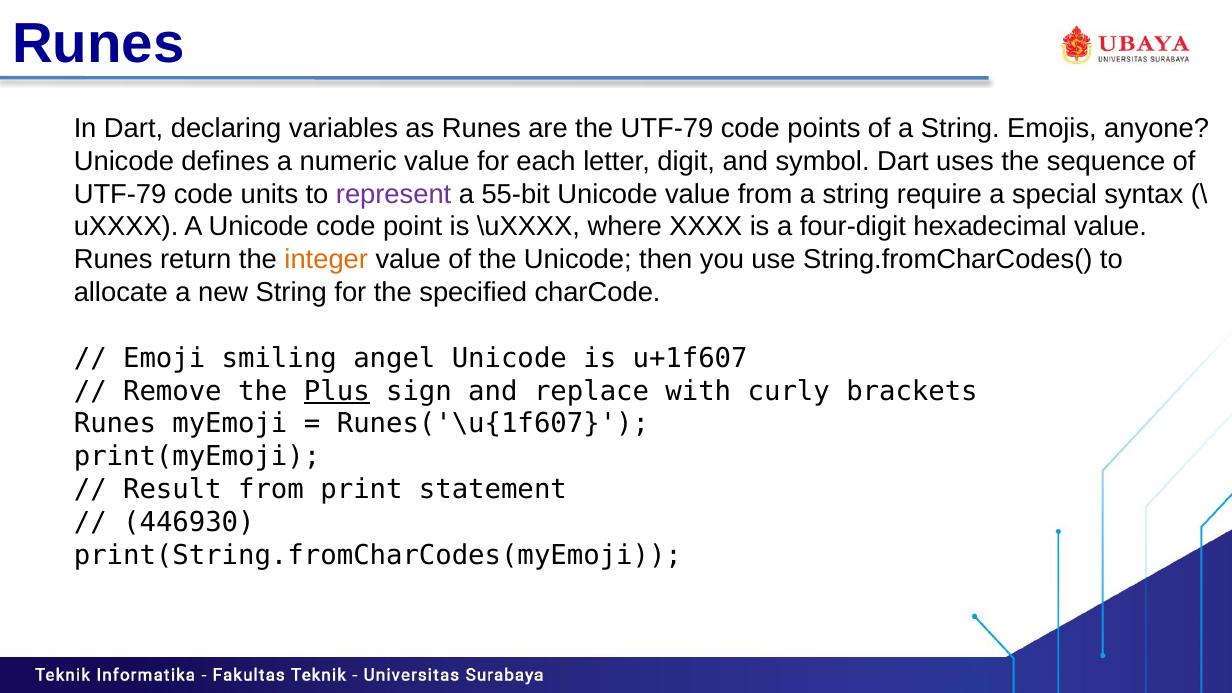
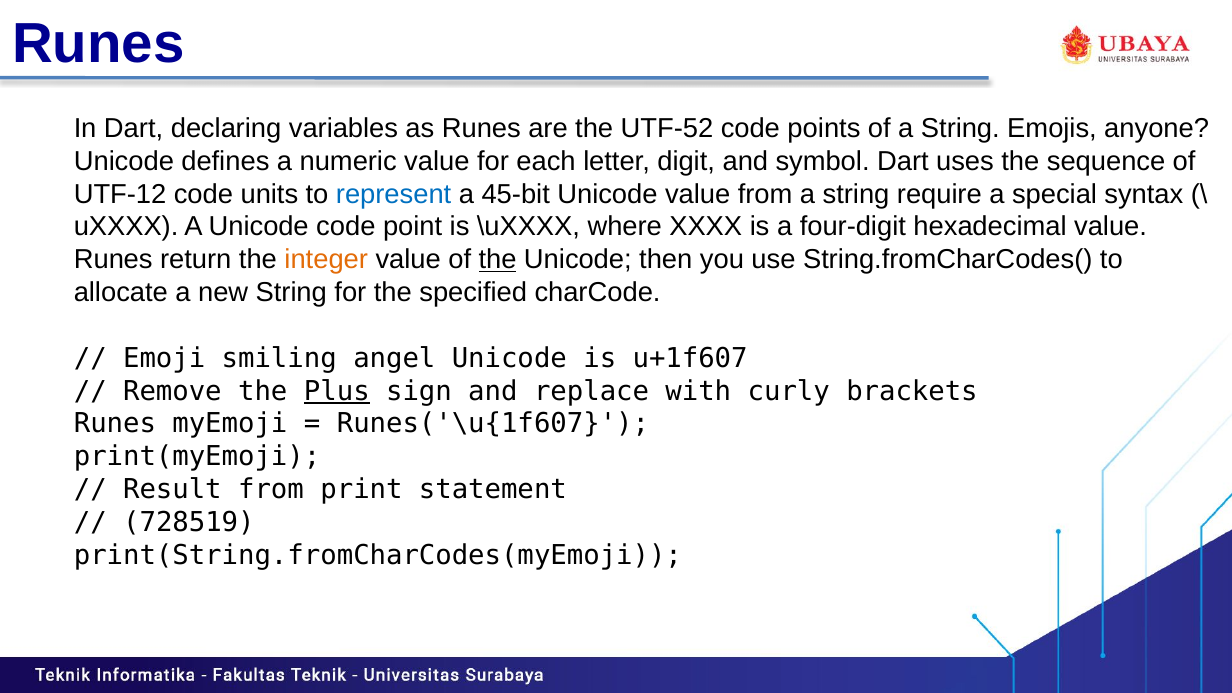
the UTF-79: UTF-79 -> UTF-52 (667, 128)
UTF-79: UTF-79 -> UTF-12 (120, 194)
represent colour: purple -> blue (394, 194)
55-bit: 55-bit -> 45-bit (516, 194)
the underline: none -> present (498, 260)
446930: 446930 -> 728519 (189, 522)
